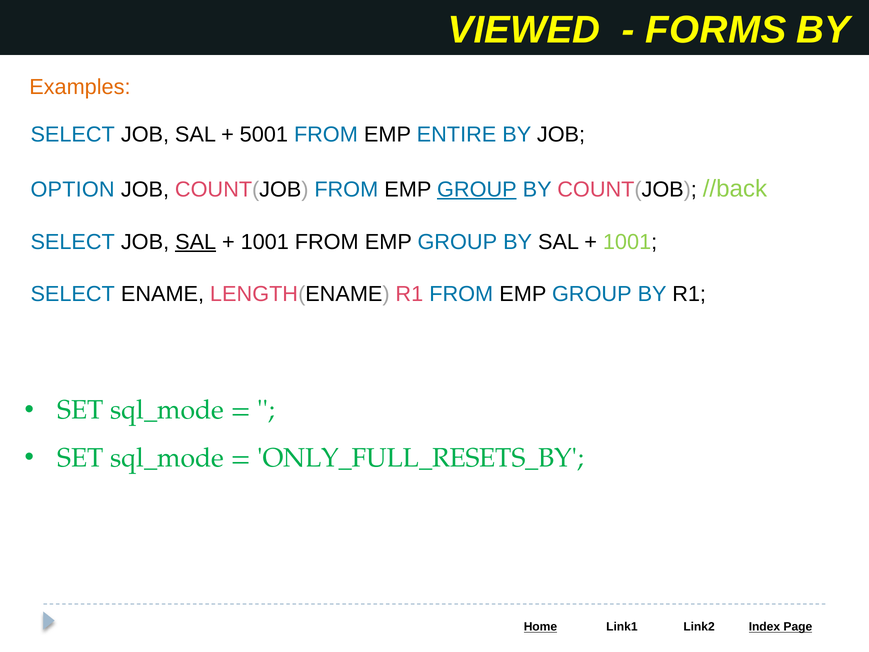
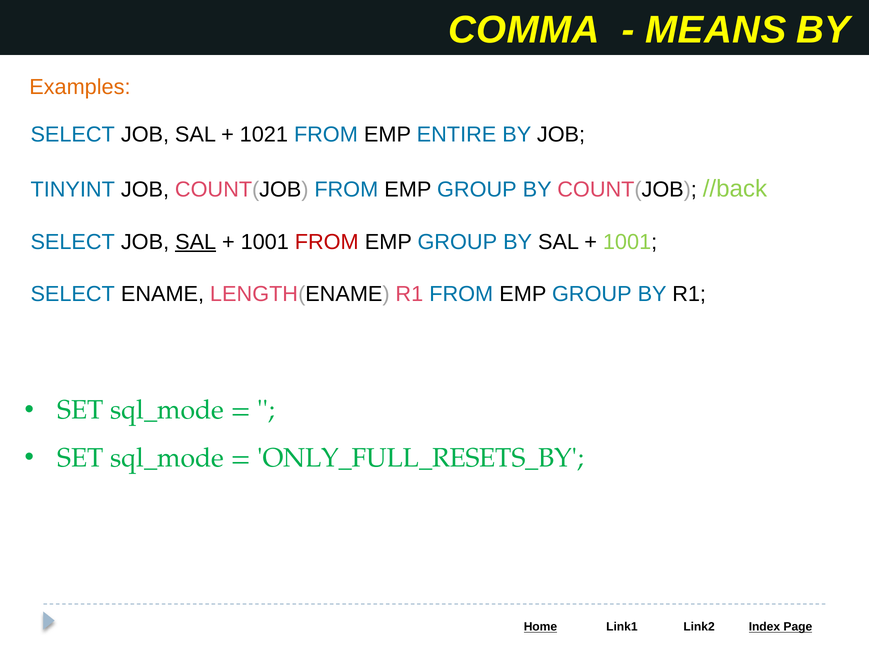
VIEWED: VIEWED -> COMMA (524, 30)
FORMS: FORMS -> MEANS (716, 30)
5001: 5001 -> 1021 (264, 135)
OPTION: OPTION -> TINYINT (73, 189)
GROUP underline: present -> none (477, 189)
FROM colour: black -> red (327, 242)
